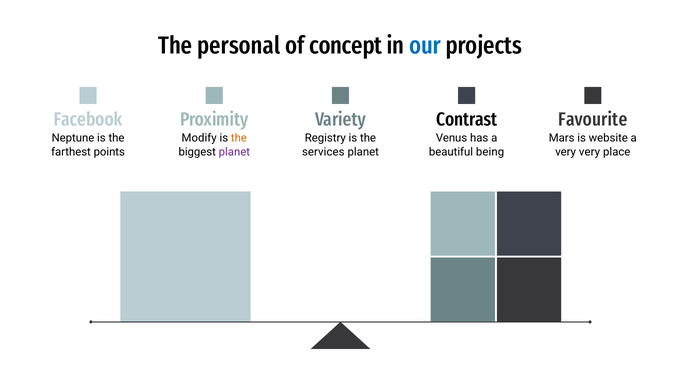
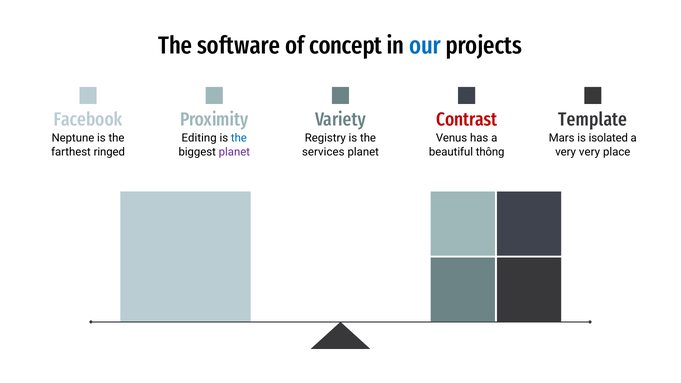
personal: personal -> software (239, 45)
Contrast colour: black -> red (467, 119)
Favourite: Favourite -> Template (593, 119)
Modify: Modify -> Editing (199, 138)
the colour: orange -> blue (239, 138)
website: website -> isolated (608, 138)
points: points -> ringed (109, 152)
being: being -> thông (490, 152)
